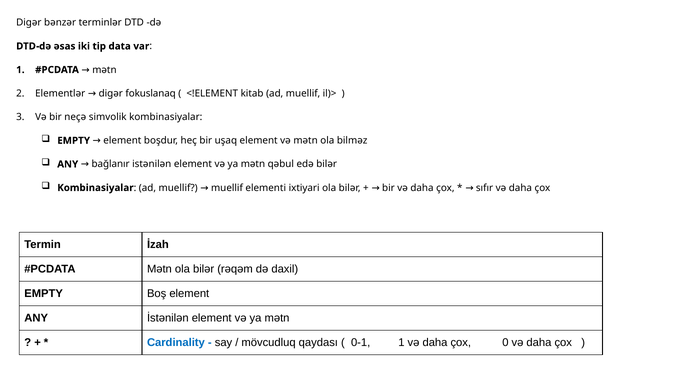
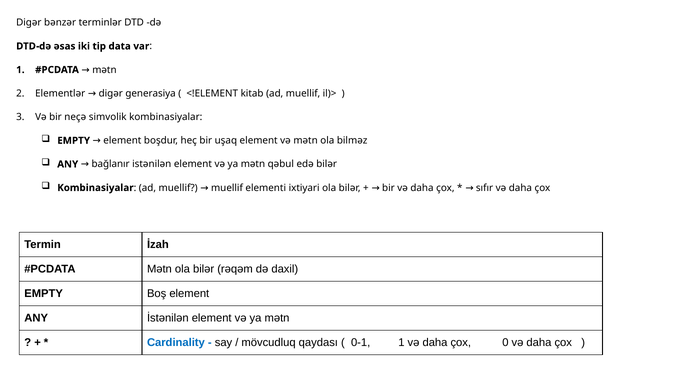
fokuslanaq: fokuslanaq -> generasiya (151, 93)
